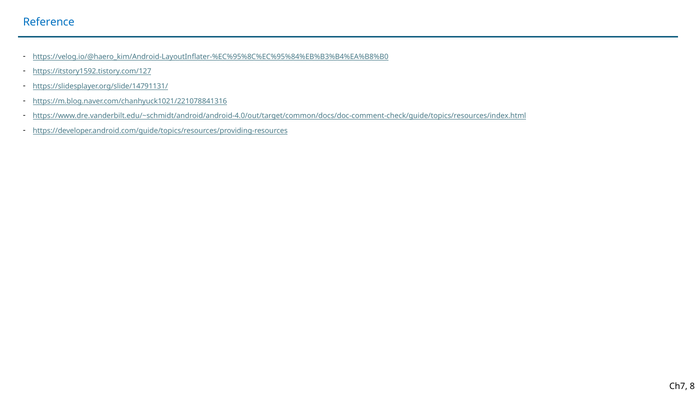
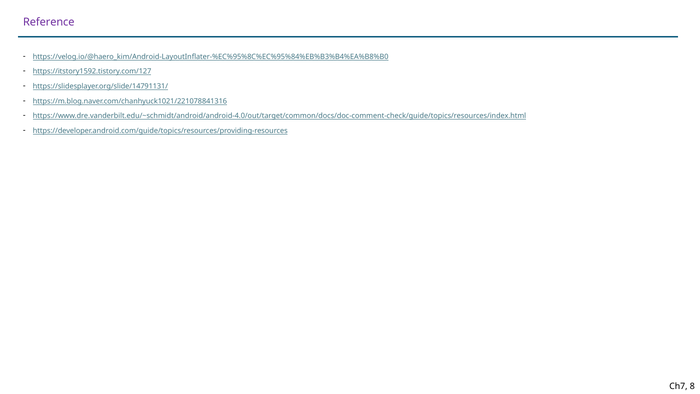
Reference colour: blue -> purple (49, 22)
